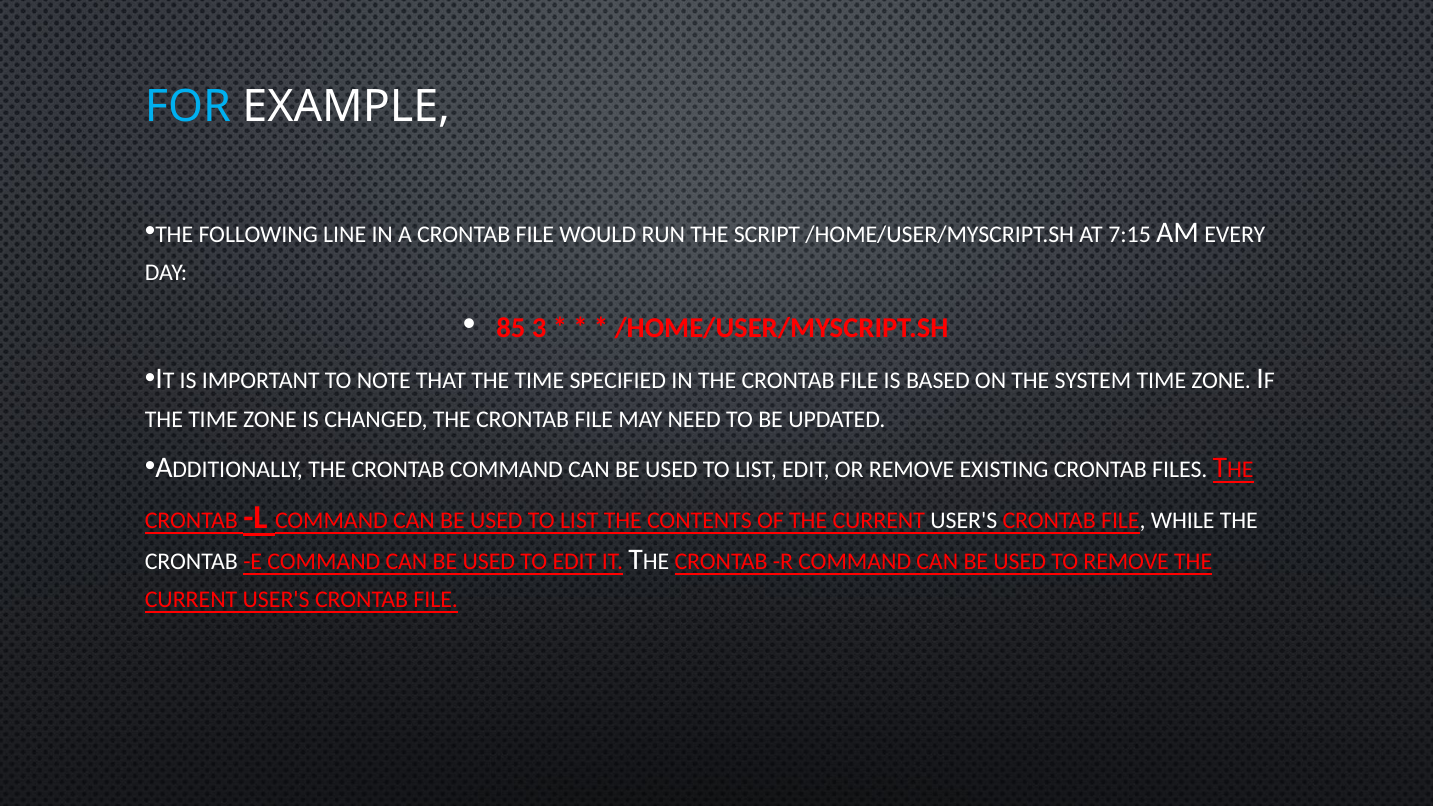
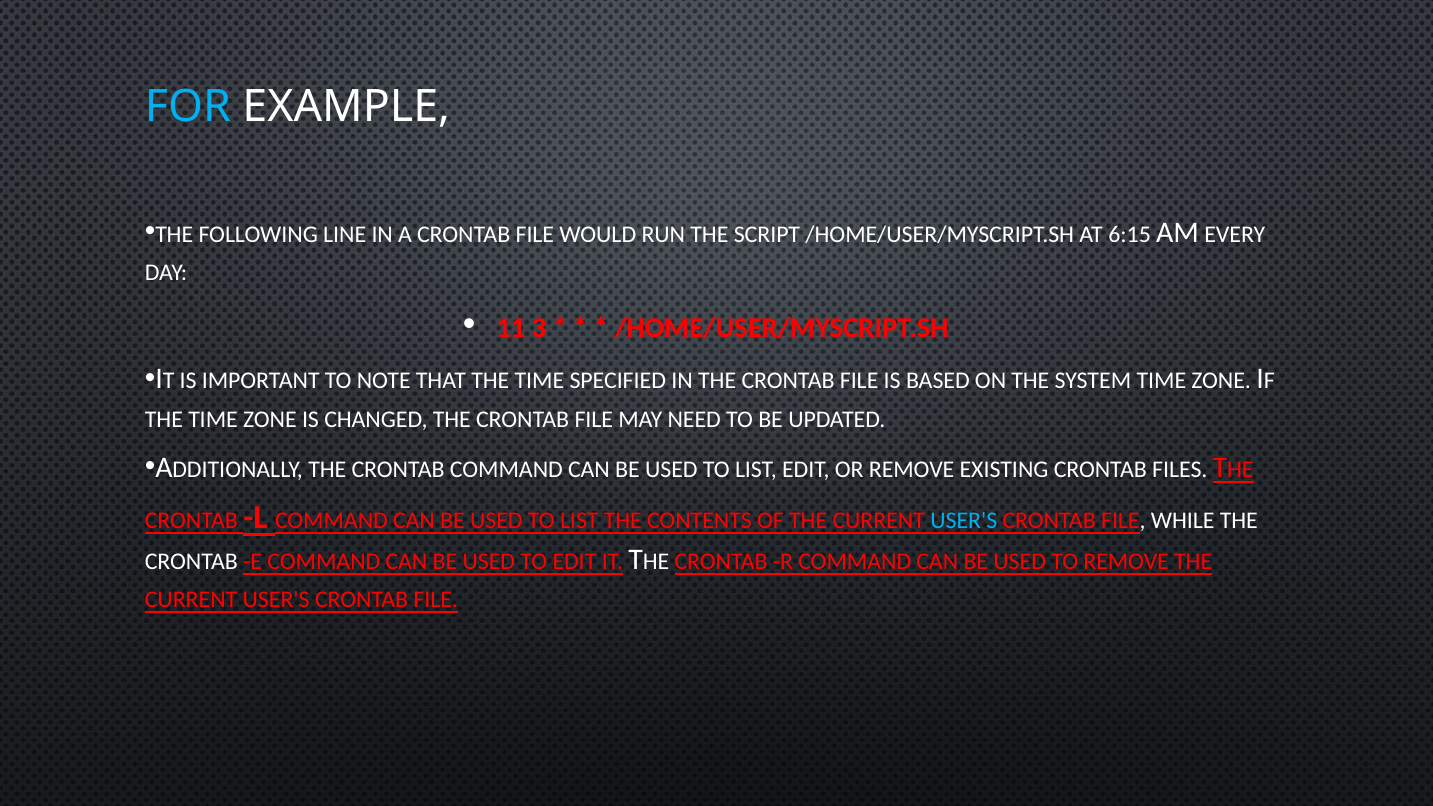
7:15: 7:15 -> 6:15 (1130, 235)
85: 85 -> 11 (511, 328)
USER'S colour: white -> light blue (964, 521)
